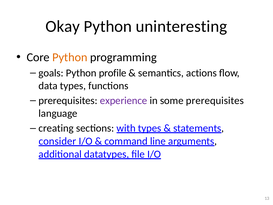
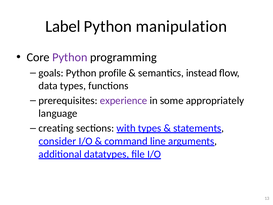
Okay: Okay -> Label (63, 26)
uninteresting: uninteresting -> manipulation (181, 26)
Python colour: orange -> purple (70, 57)
actions: actions -> instead (202, 73)
some prerequisites: prerequisites -> appropriately (215, 100)
